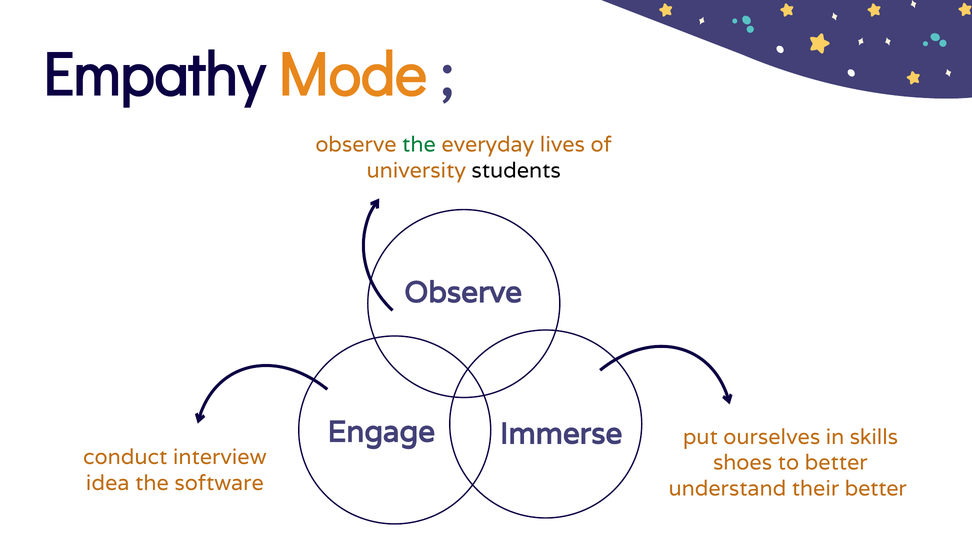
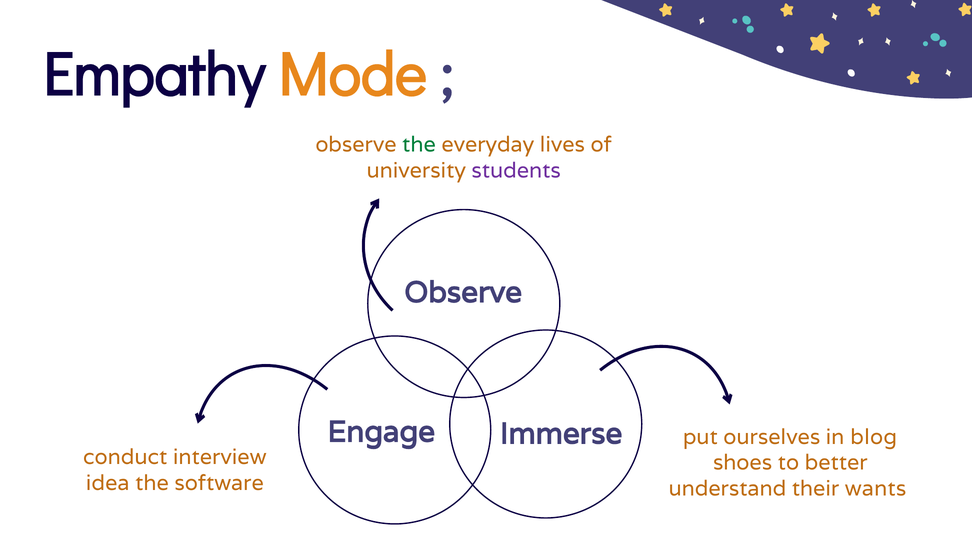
students colour: black -> purple (516, 171)
skills: skills -> blog (874, 437)
their better: better -> wants (876, 489)
